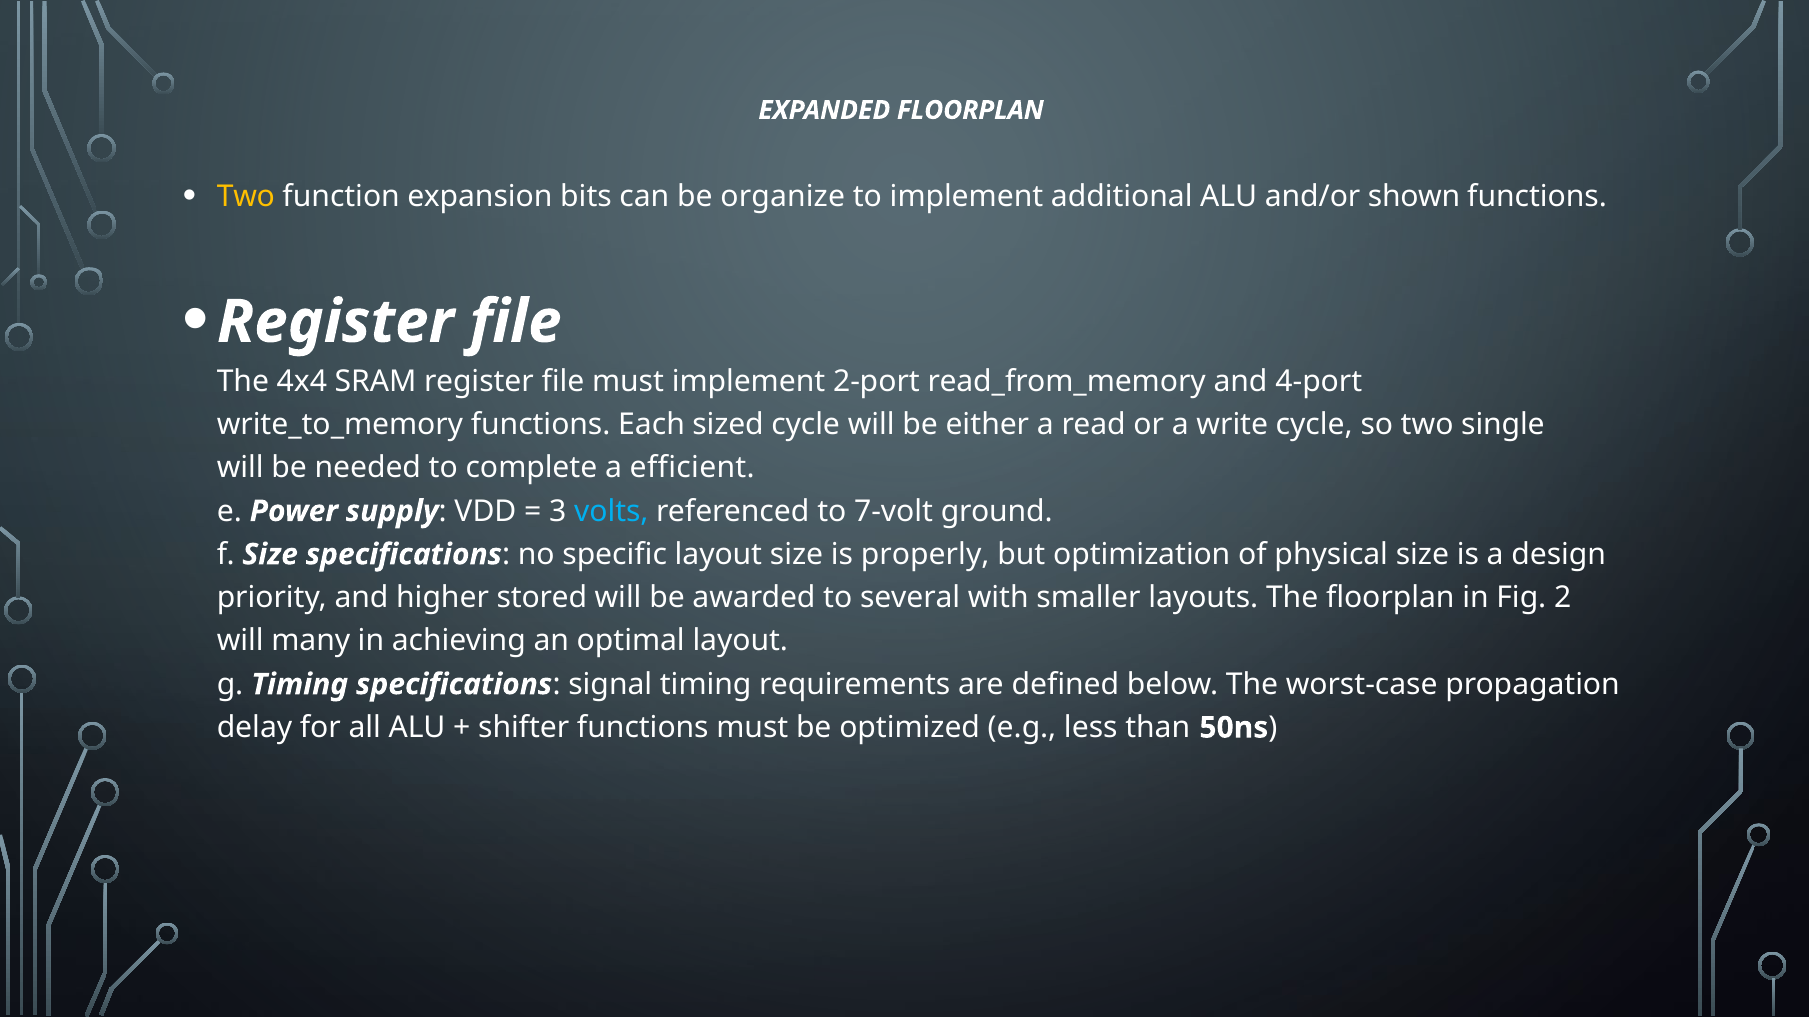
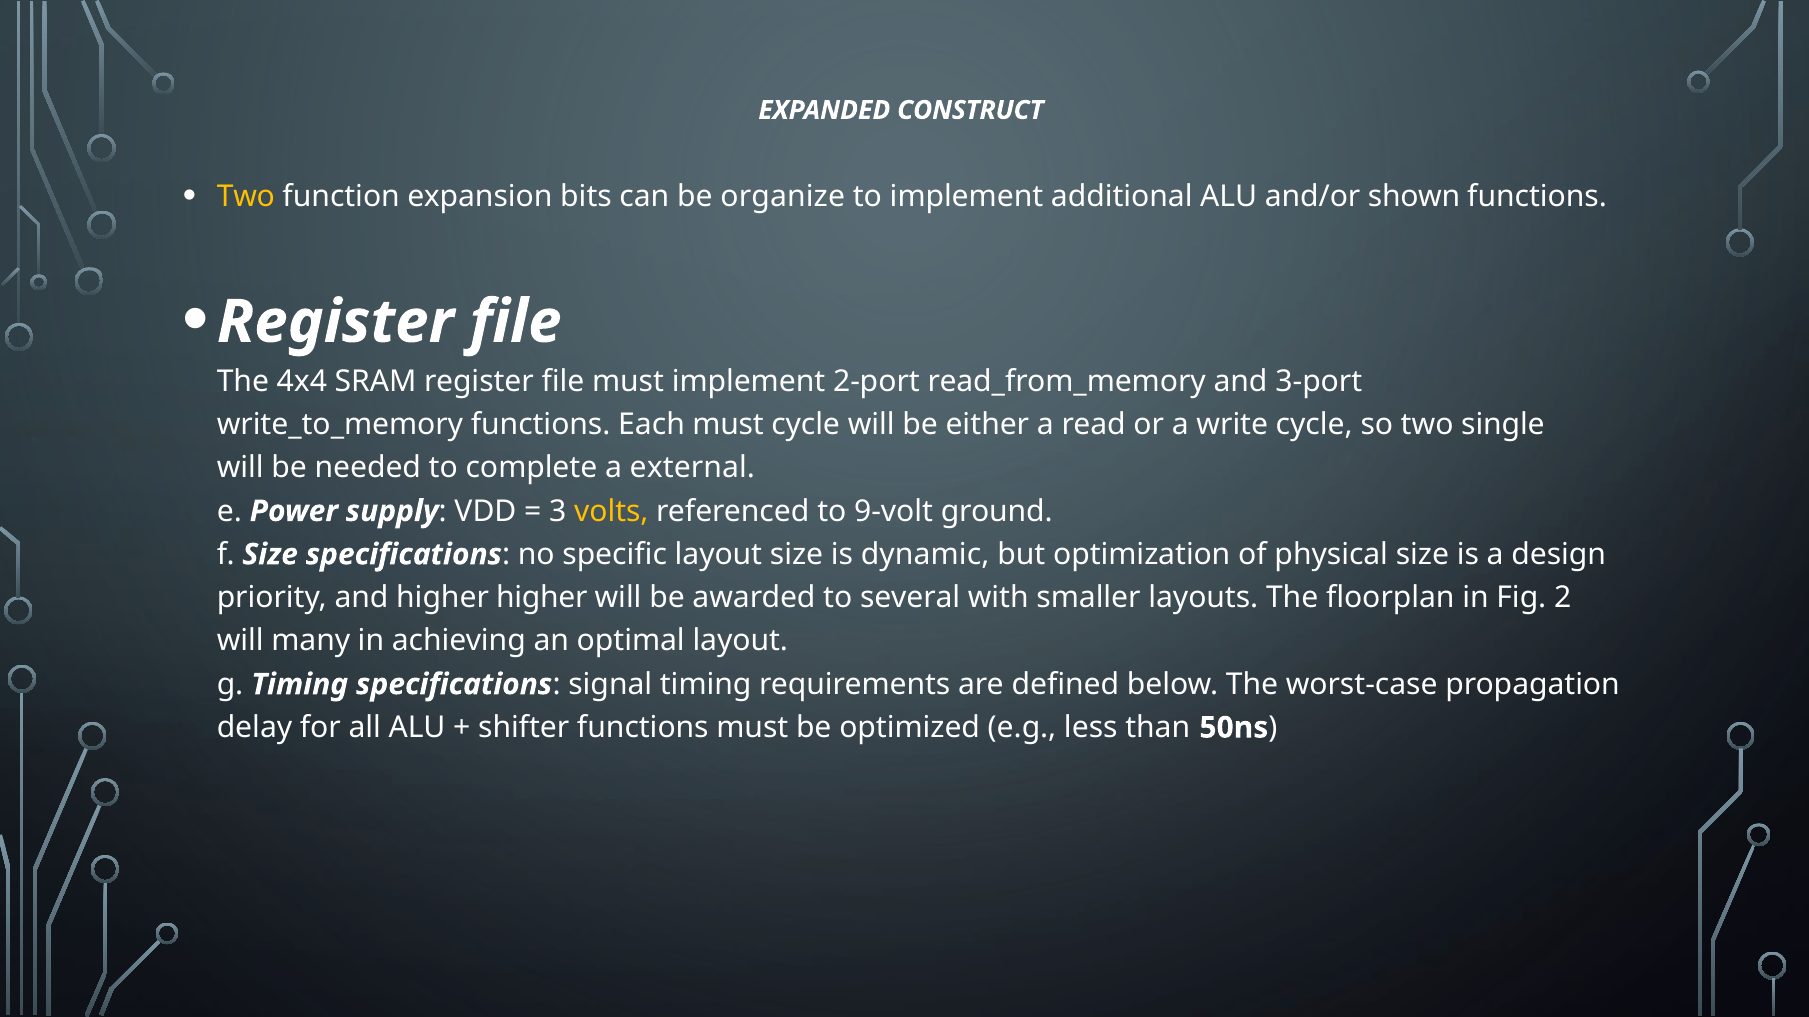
EXPANDED FLOORPLAN: FLOORPLAN -> CONSTRUCT (970, 110)
4-port: 4-port -> 3-port (1319, 381)
Each sized: sized -> must (728, 425)
efficient: efficient -> external (692, 468)
volts colour: light blue -> yellow (611, 511)
7-volt: 7-volt -> 9-volt (894, 511)
properly: properly -> dynamic (925, 555)
higher stored: stored -> higher (542, 598)
